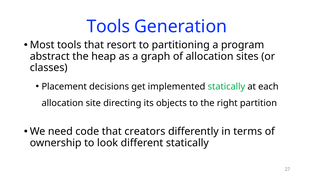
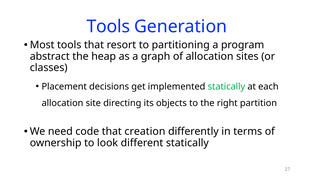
creators: creators -> creation (145, 131)
